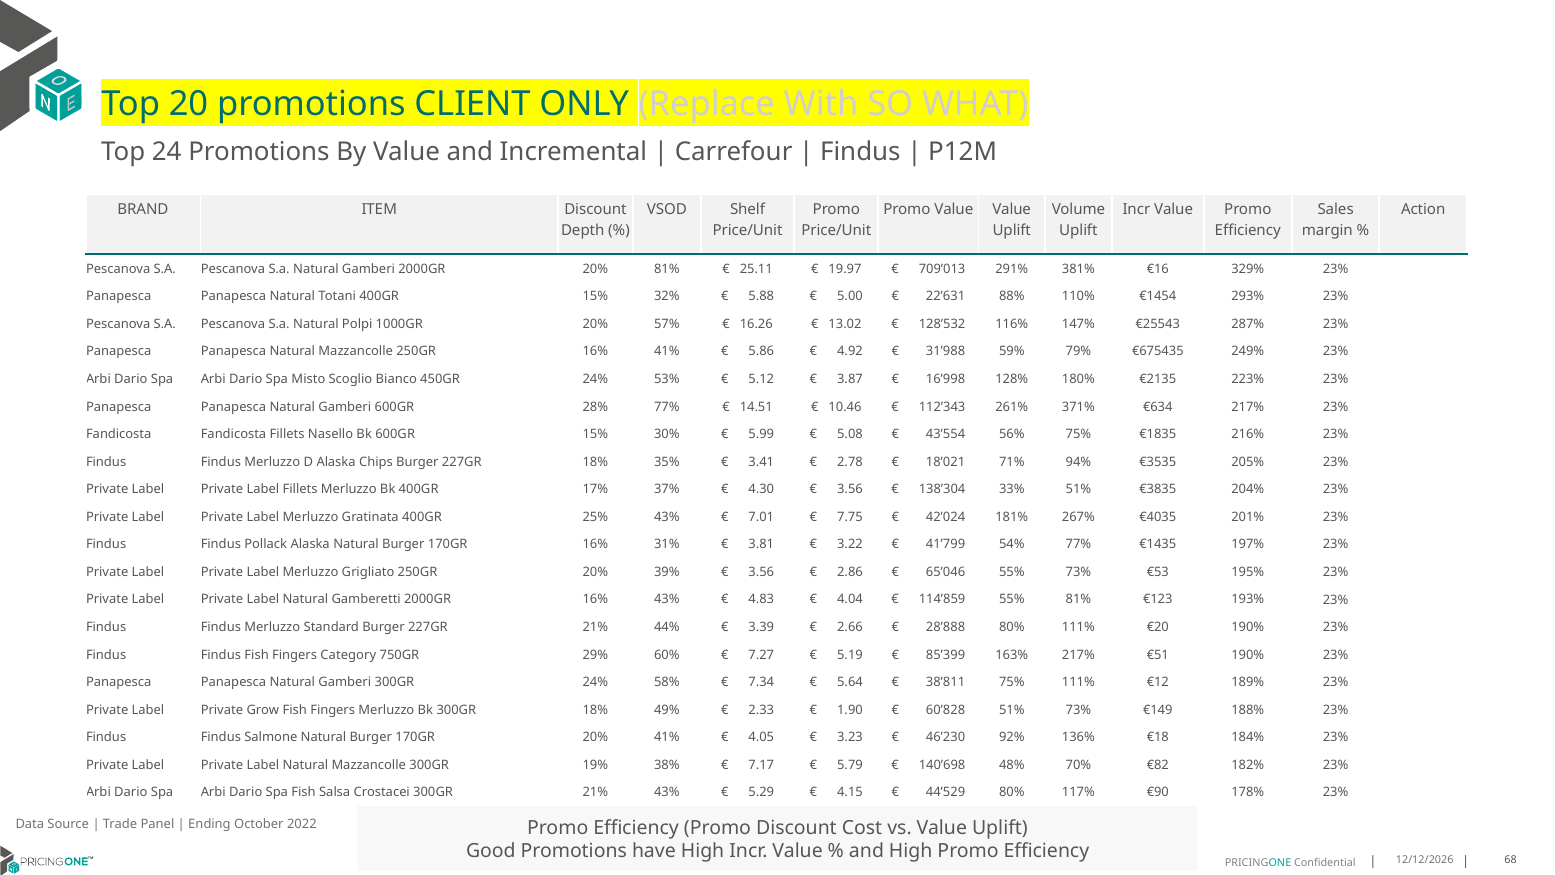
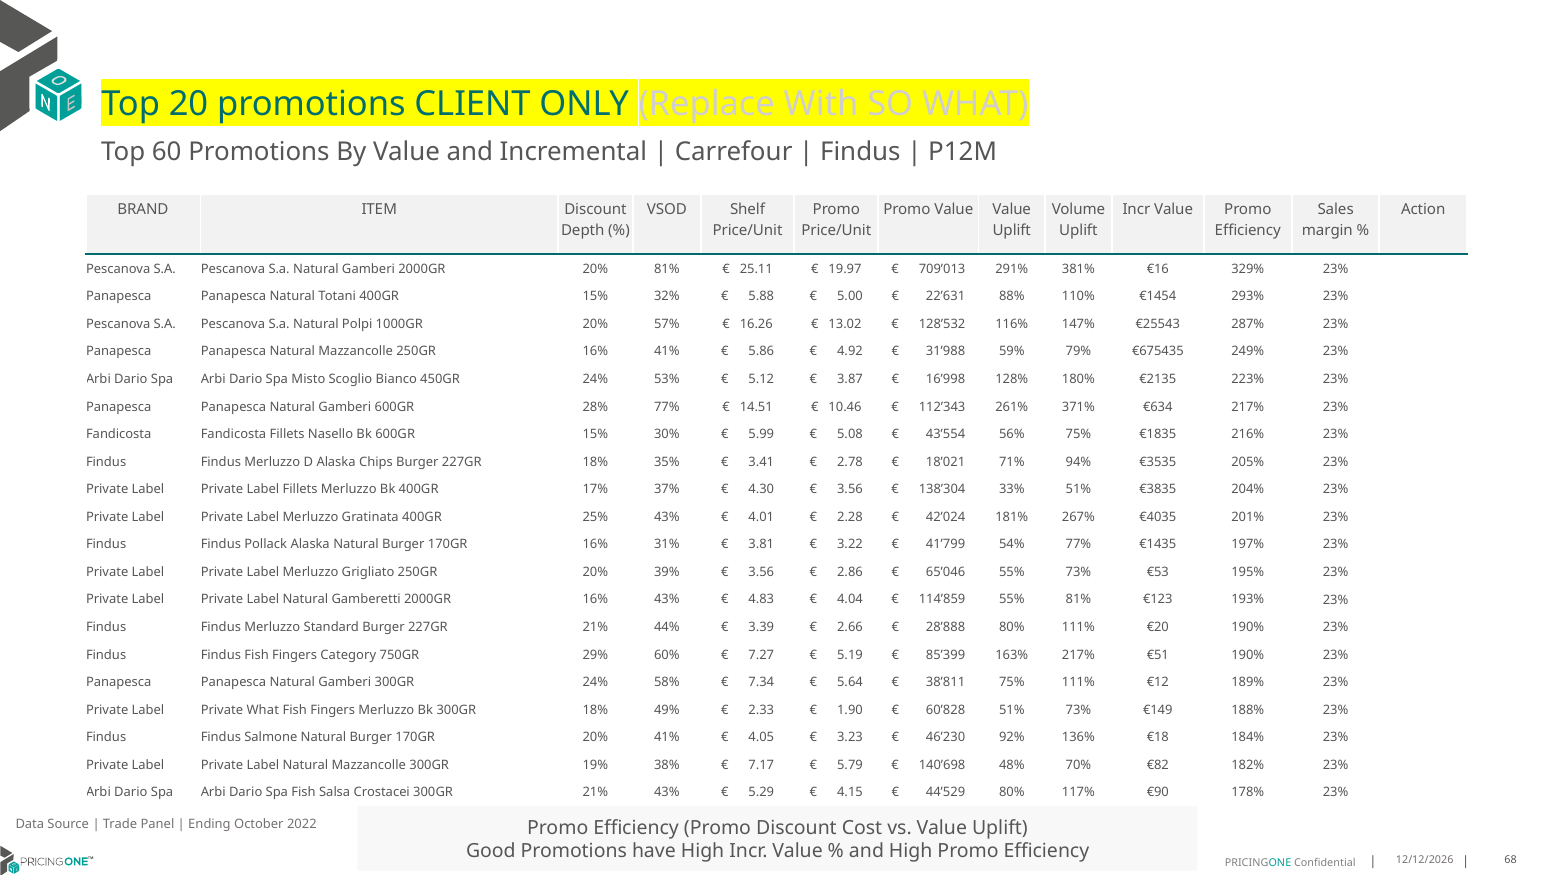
24: 24 -> 60 (167, 152)
7.01: 7.01 -> 4.01 (761, 517)
7.75: 7.75 -> 2.28 (850, 517)
Private Grow: Grow -> What (263, 710)
